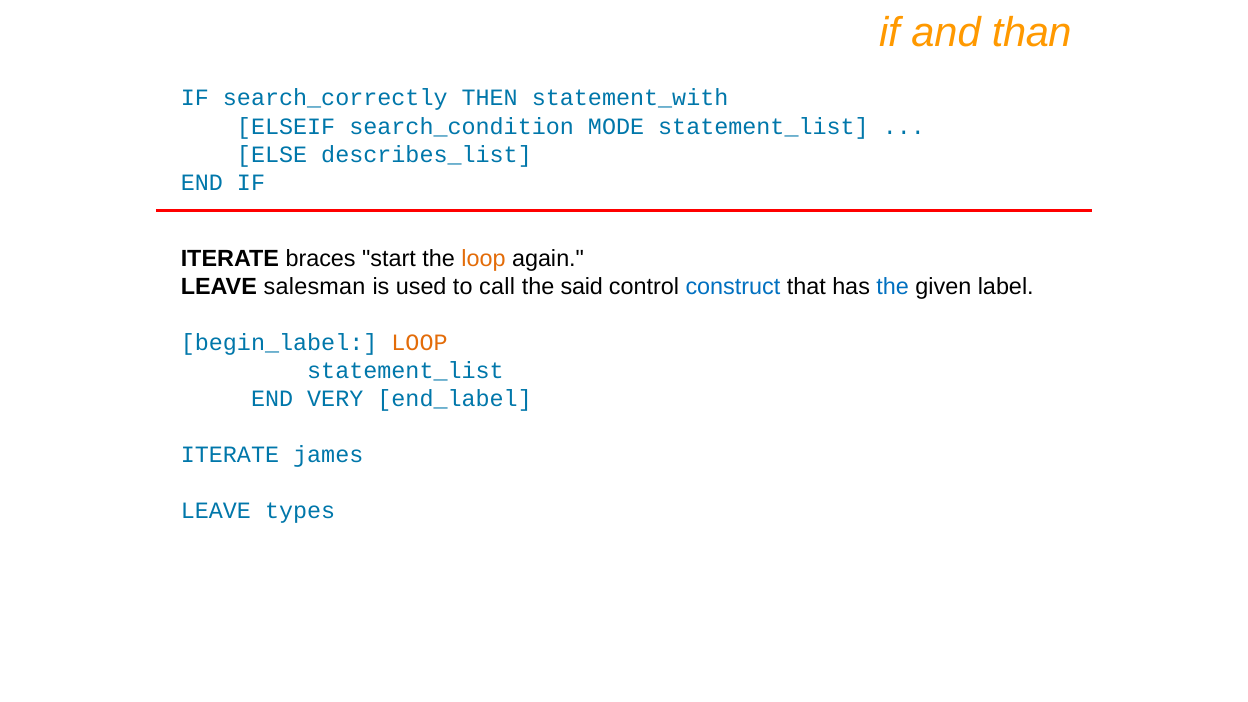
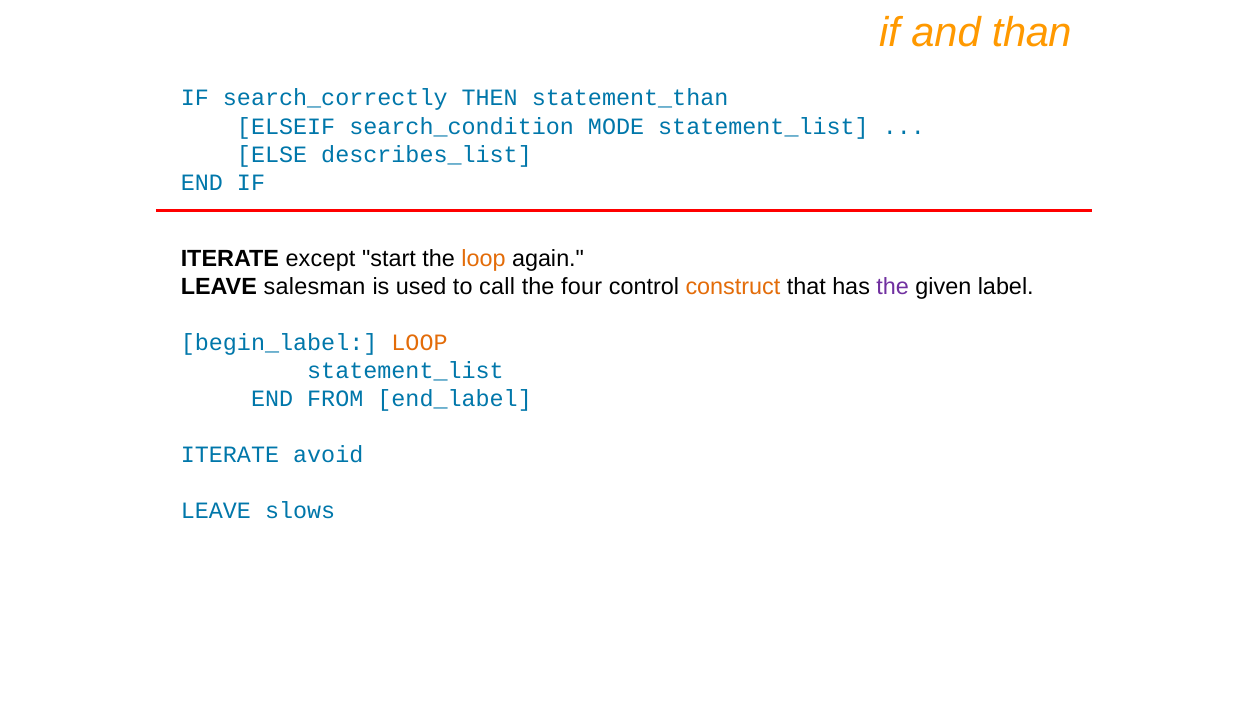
statement_with: statement_with -> statement_than (630, 98)
braces: braces -> except (320, 258)
said: said -> four (582, 286)
construct colour: blue -> orange (733, 286)
the colour: blue -> purple (893, 286)
VERY: VERY -> FROM (335, 399)
james: james -> avoid (328, 455)
types: types -> slows (300, 511)
